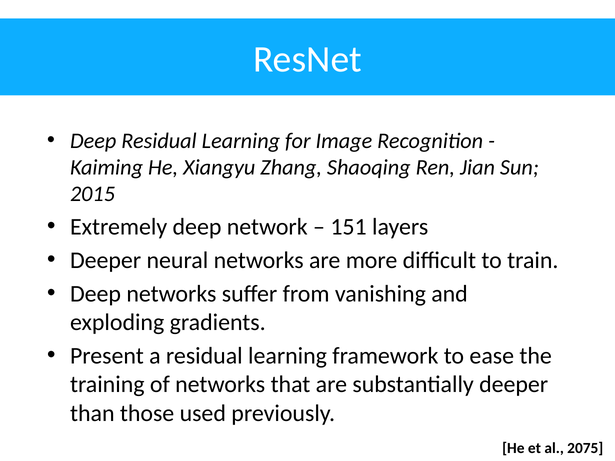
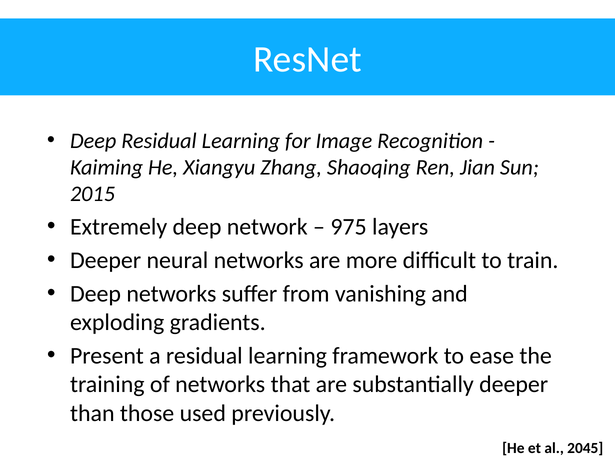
151: 151 -> 975 (349, 227)
2075: 2075 -> 2045 (585, 448)
